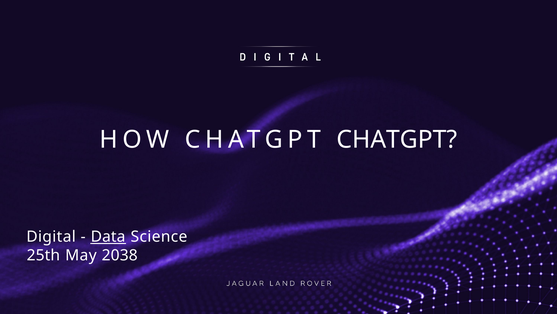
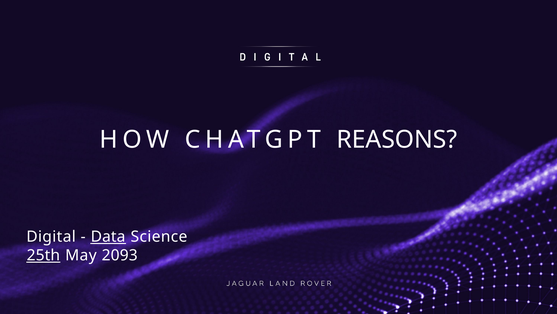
CHATGPT CHATGPT: CHATGPT -> REASONS (397, 139)
25th underline: none -> present (43, 255)
2038: 2038 -> 2093 (120, 255)
